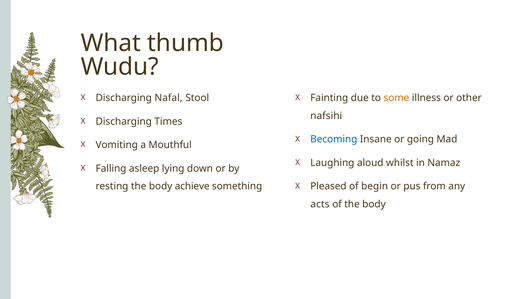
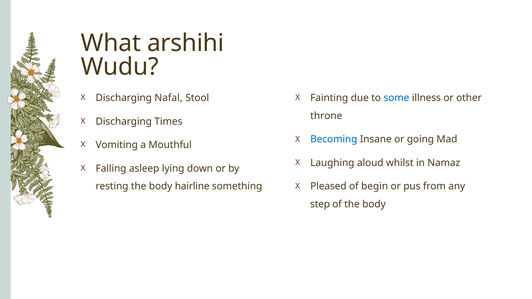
thumb: thumb -> arshihi (186, 43)
some colour: orange -> blue (396, 98)
nafsihi: nafsihi -> throne (326, 116)
achieve: achieve -> hairline (192, 186)
acts: acts -> step (320, 204)
